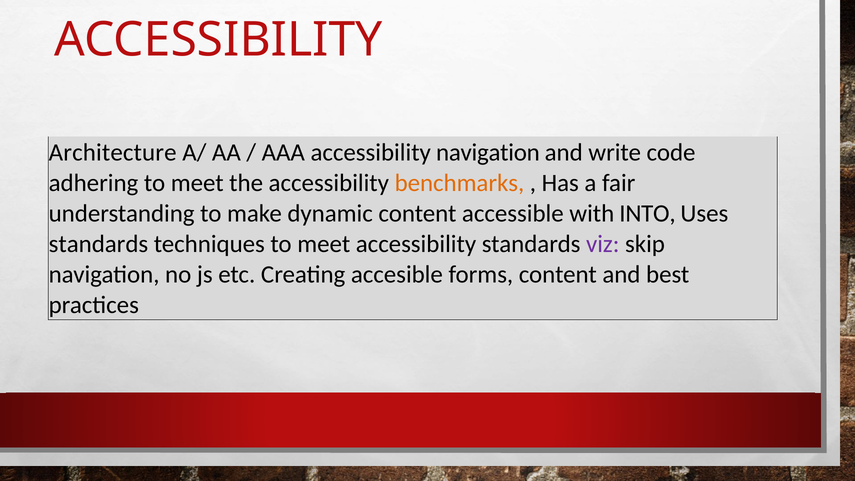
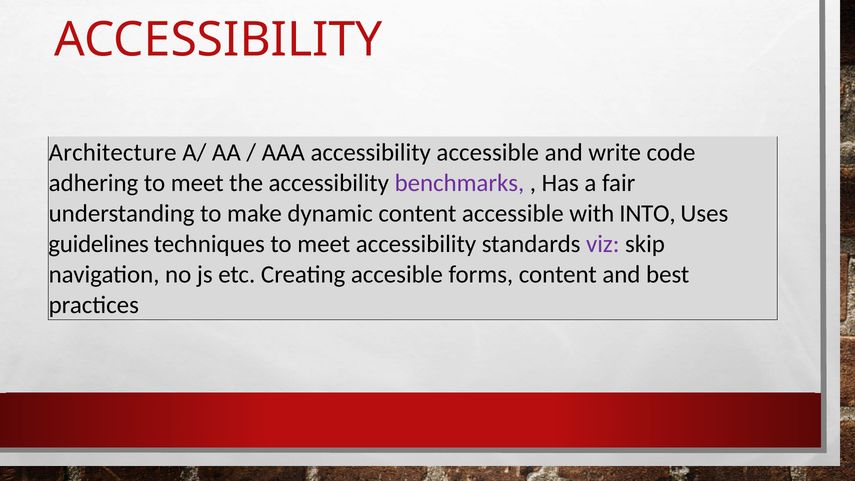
accessibility navigation: navigation -> accessible (488, 152)
benchmarks colour: orange -> purple (459, 183)
standards: standards -> guidelines (99, 244)
